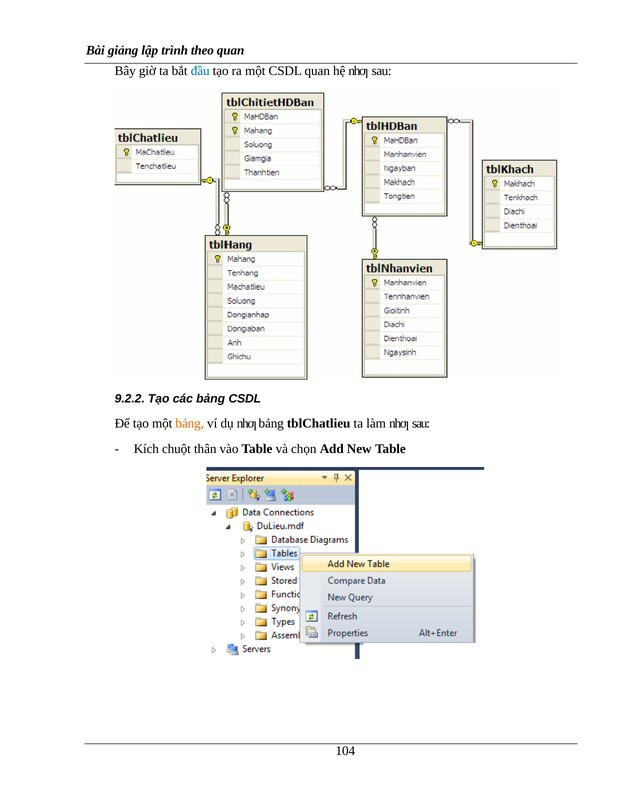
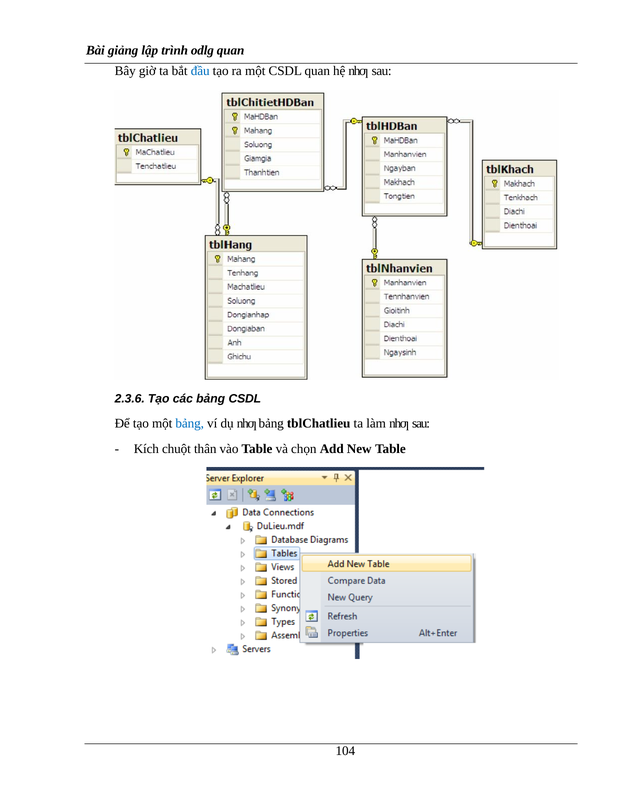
theo: theo -> odlg (202, 51)
9.2.2: 9.2.2 -> 2.3.6 (130, 399)
bảng colour: orange -> blue (190, 423)
